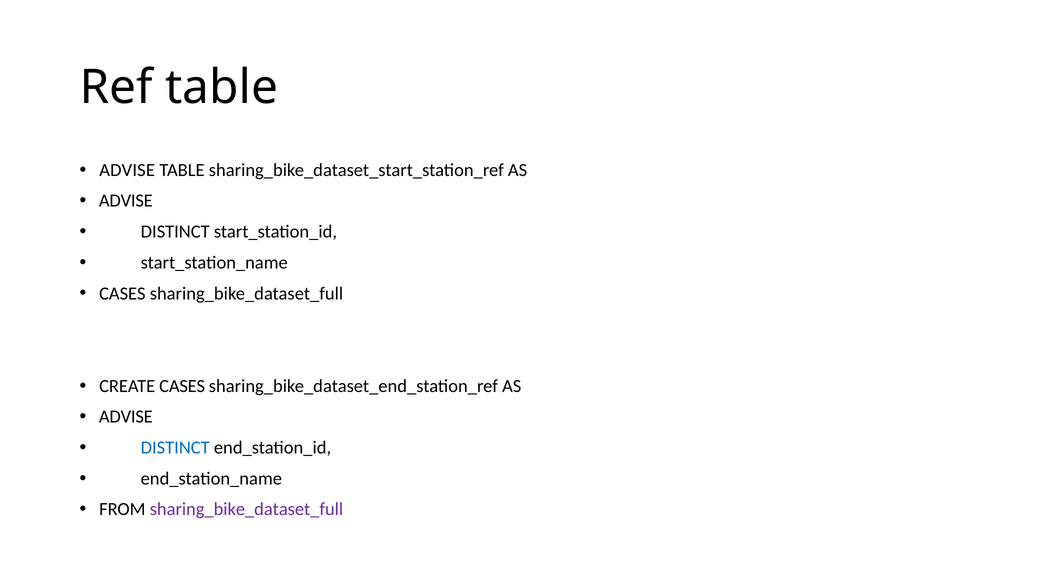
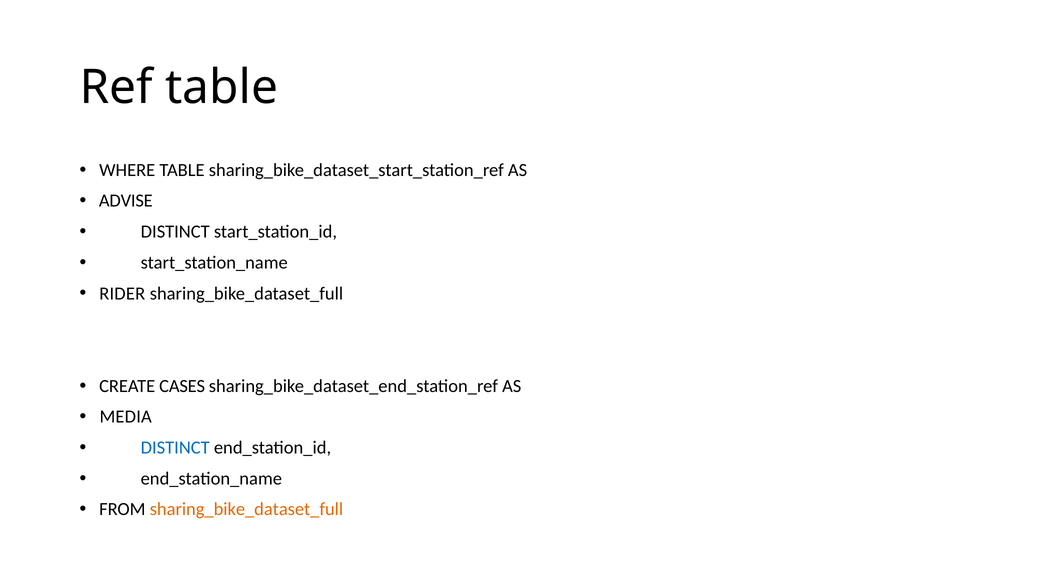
ADVISE: ADVISE -> WHERE (127, 170)
CASES: CASES -> RIDER (122, 294)
ADVISE: ADVISE -> MEDIA (126, 417)
sharing_bike_dataset_full colour: purple -> orange (246, 510)
